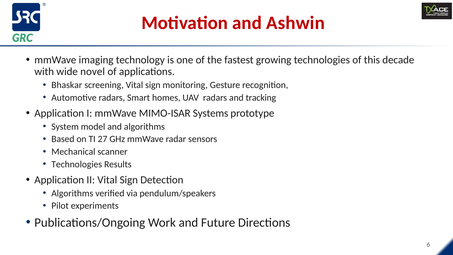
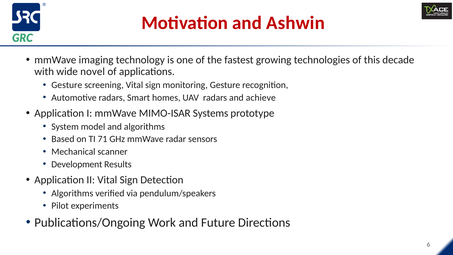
Bhaskar: Bhaskar -> Gesture (67, 85)
tracking: tracking -> achieve (261, 98)
27: 27 -> 71 (103, 139)
Technologies: Technologies -> Development (77, 164)
